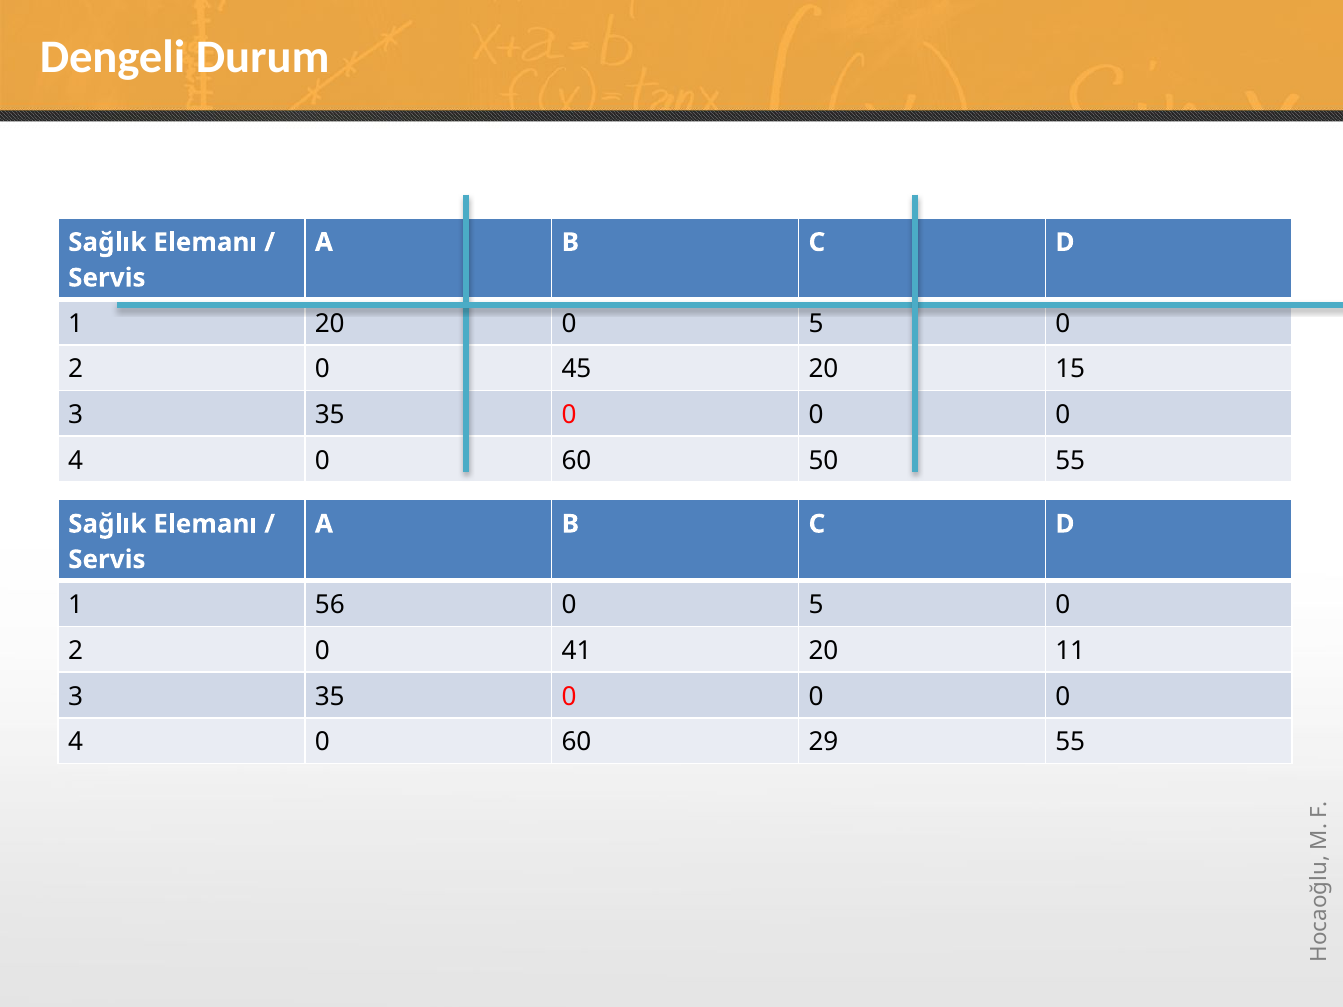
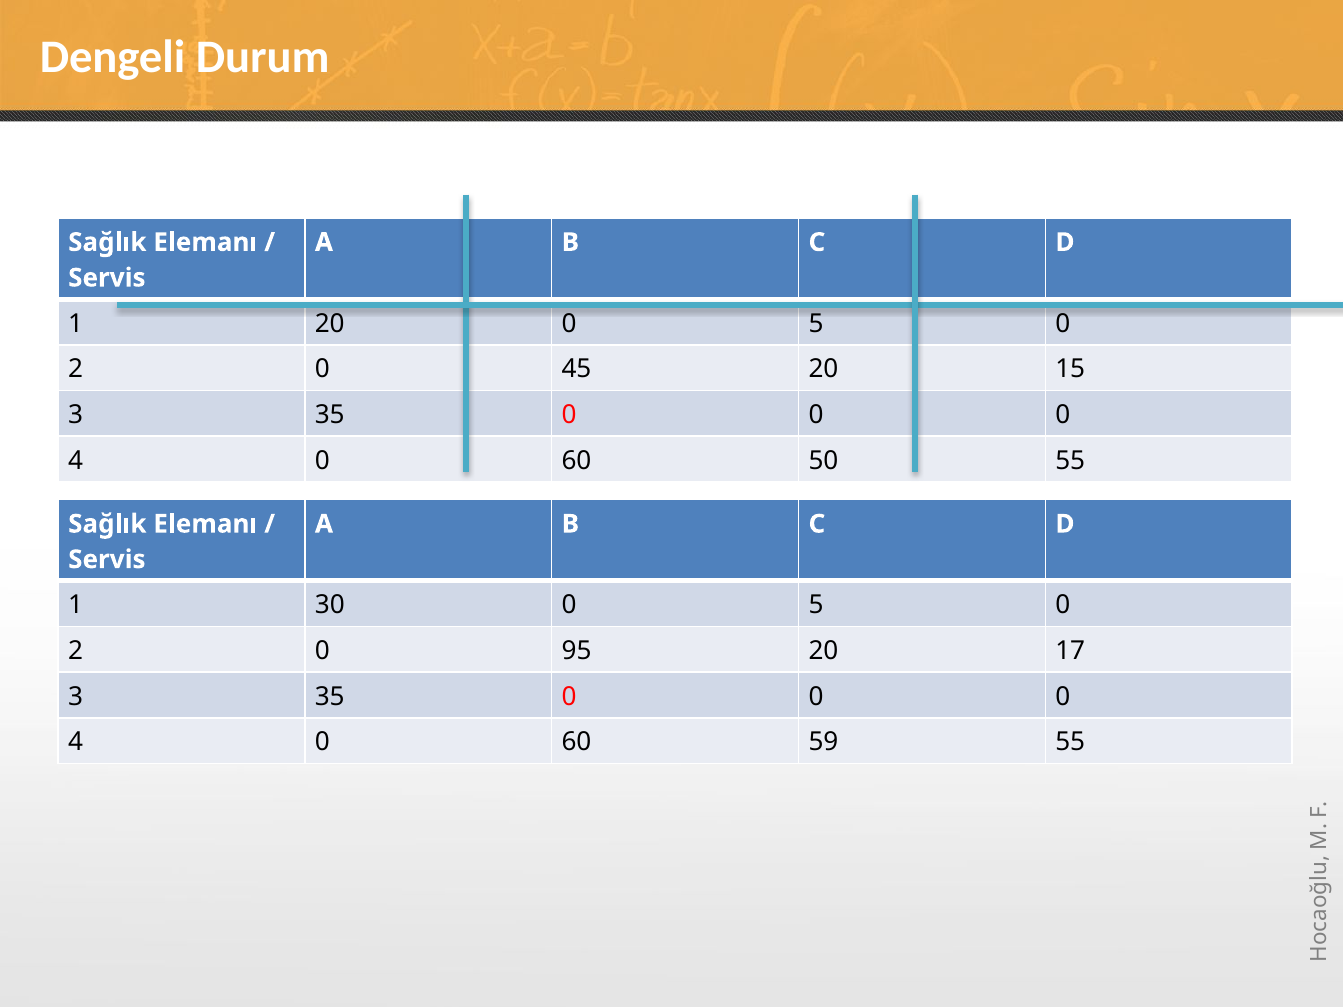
56: 56 -> 30 (330, 605)
41: 41 -> 95 (577, 651)
11: 11 -> 17 (1070, 651)
29: 29 -> 59 (823, 742)
